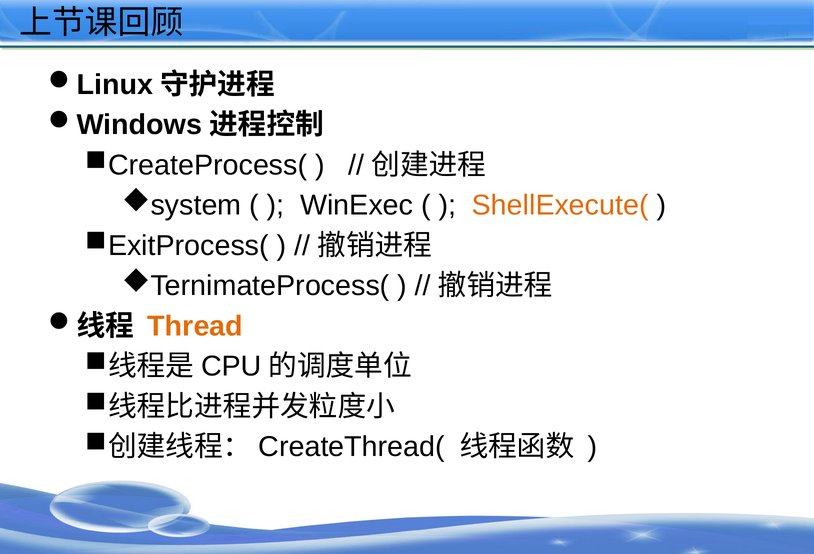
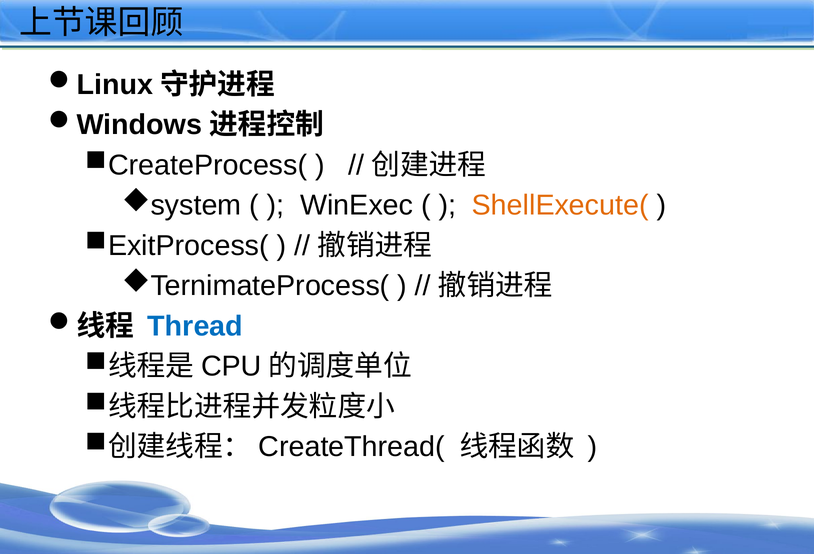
Thread colour: orange -> blue (195, 326)
